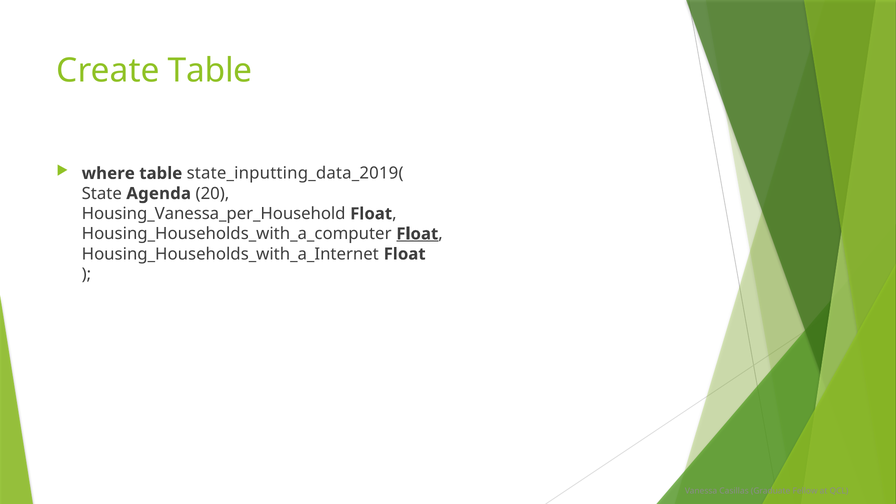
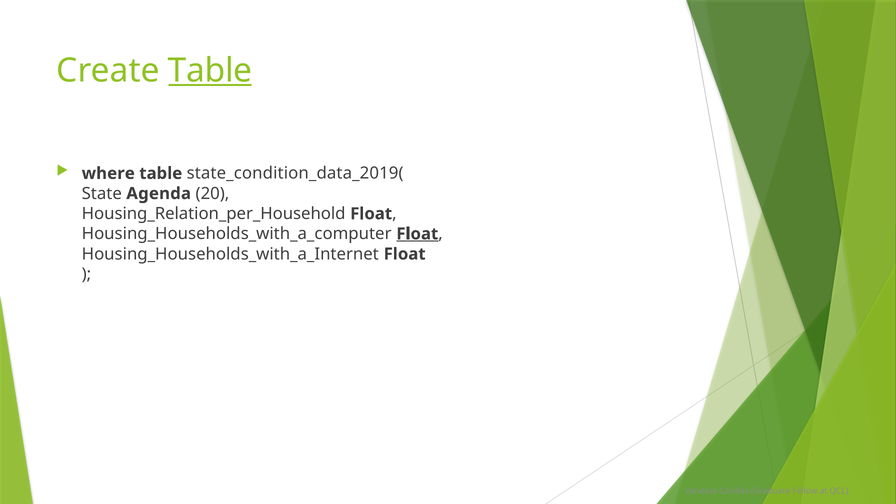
Table underline: none -> present (210, 71)
state_inputting_data_2019(: state_inputting_data_2019( -> state_condition_data_2019( (295, 173)
Housing_Vanessa_per_Household: Housing_Vanessa_per_Household -> Housing_Relation_per_Household (214, 214)
